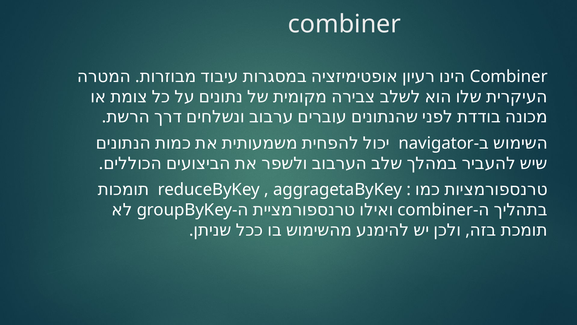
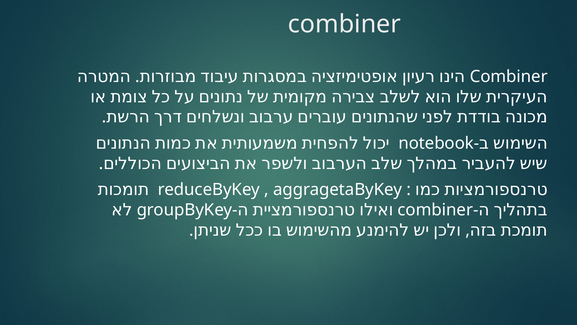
navigator: navigator -> notebook (436, 143)
